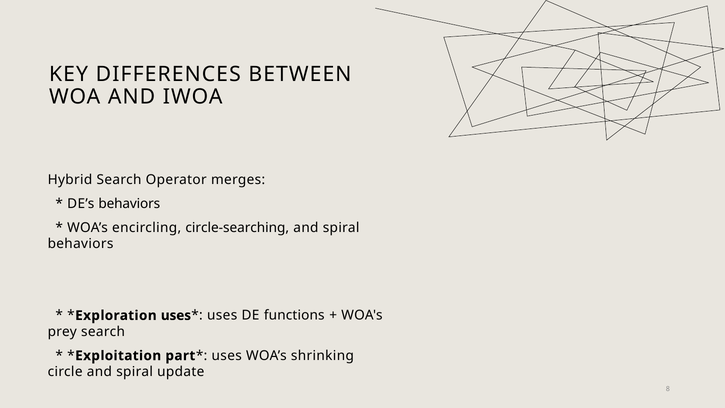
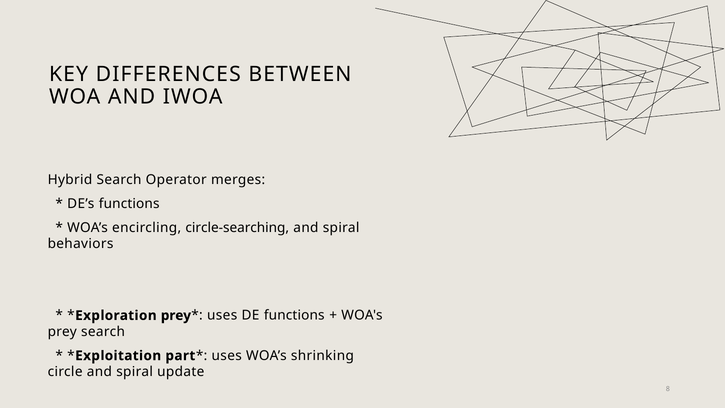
DE’s behaviors: behaviors -> functions (129, 204)
Exploration uses: uses -> prey (176, 315)
